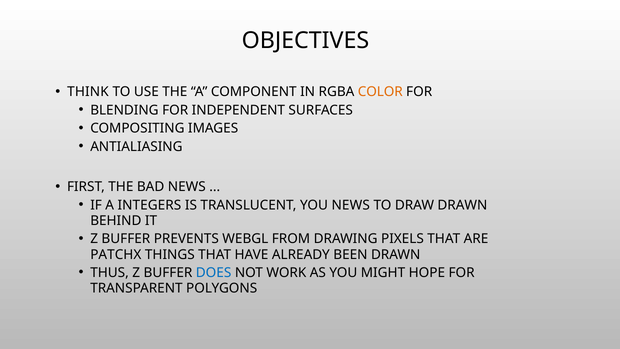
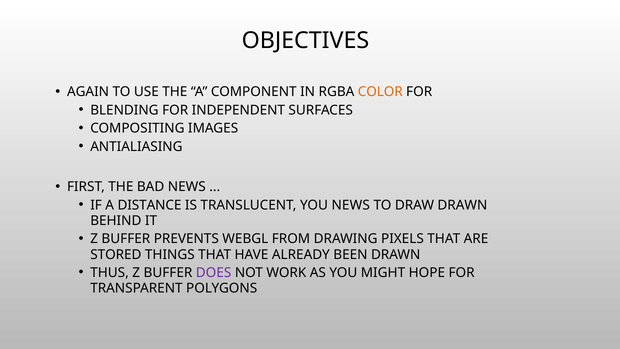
THINK: THINK -> AGAIN (88, 92)
INTEGERS: INTEGERS -> DISTANCE (149, 205)
PATCHX: PATCHX -> STORED (116, 254)
DOES colour: blue -> purple (214, 273)
